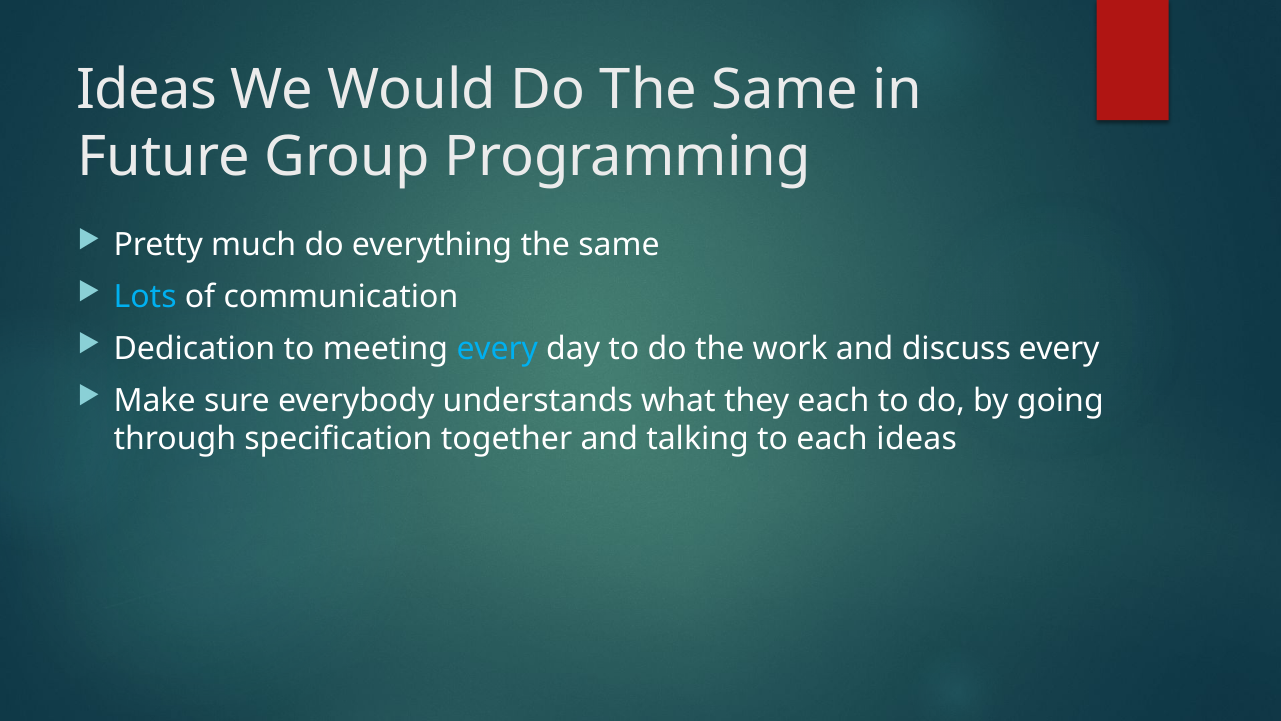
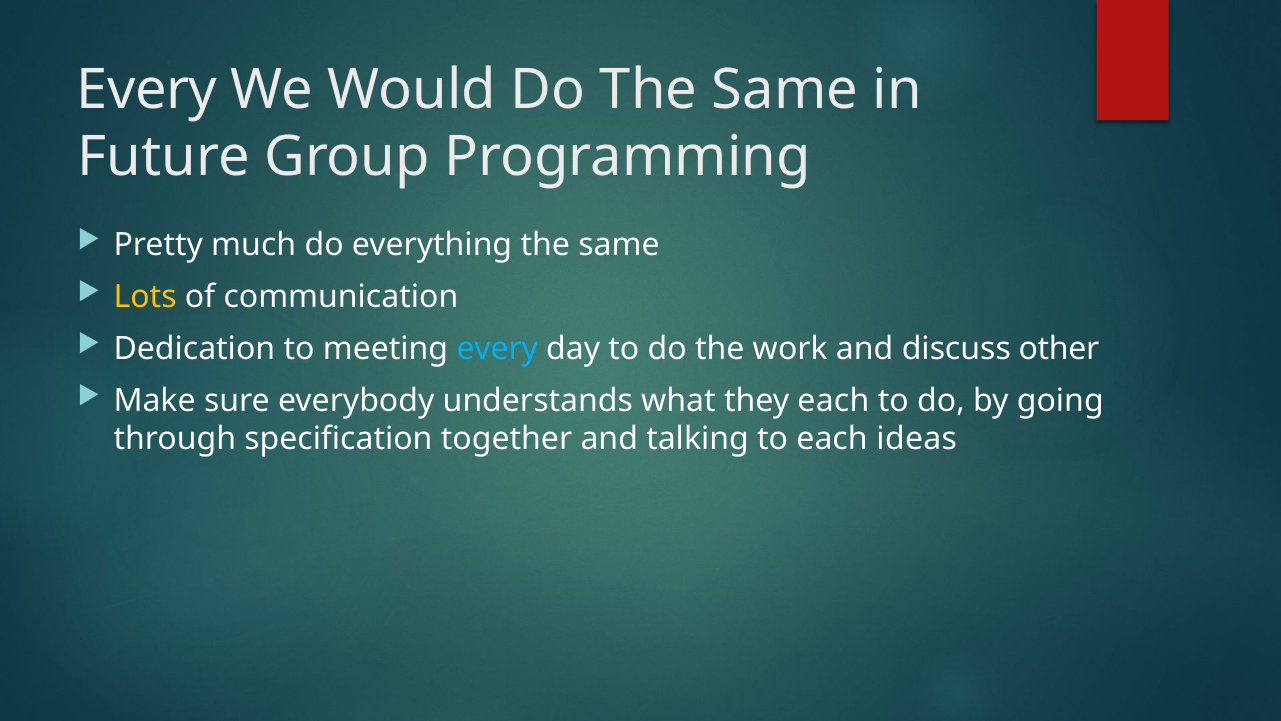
Ideas: Ideas -> Every (147, 90)
Lots colour: light blue -> yellow (145, 297)
discuss every: every -> other (1059, 348)
